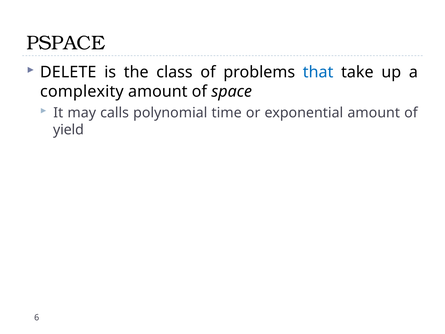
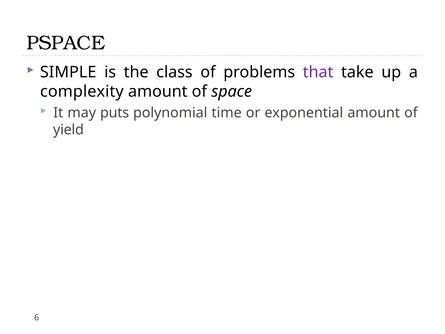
DELETE: DELETE -> SIMPLE (68, 72)
that colour: blue -> purple (318, 72)
calls: calls -> puts (115, 113)
